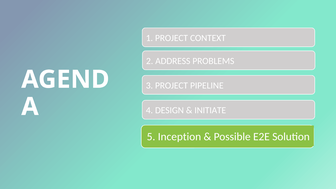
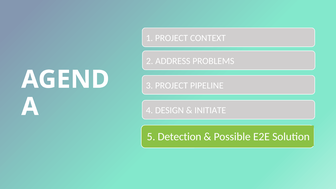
Inception: Inception -> Detection (180, 137)
